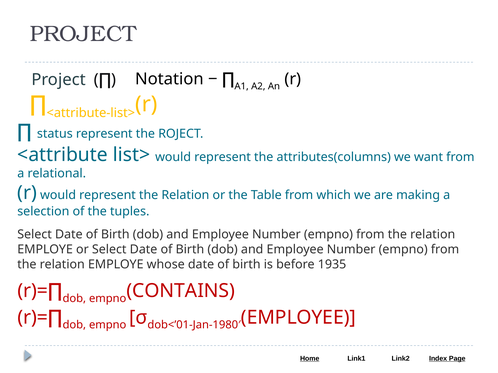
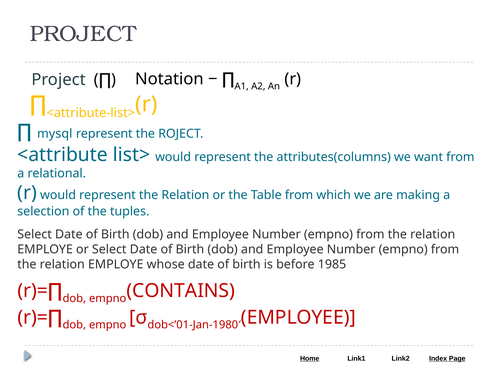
status: status -> mysql (55, 134)
1935: 1935 -> 1985 (332, 265)
